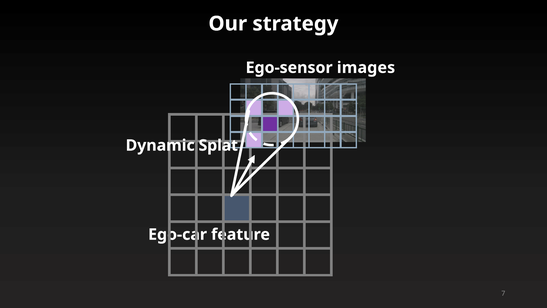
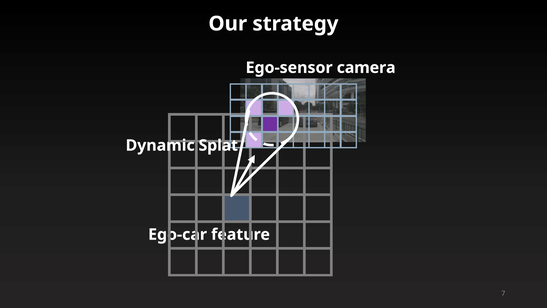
images: images -> camera (366, 68)
